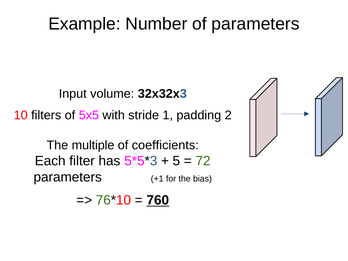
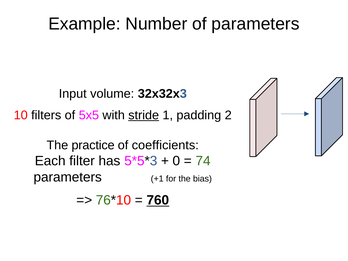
stride underline: none -> present (144, 115)
multiple: multiple -> practice (93, 145)
5: 5 -> 0 (176, 161)
72: 72 -> 74 (203, 161)
